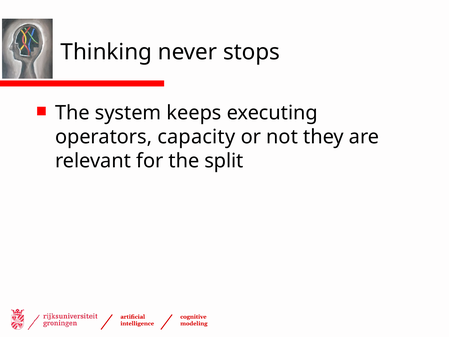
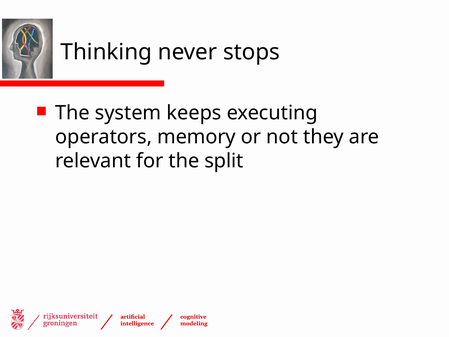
capacity: capacity -> memory (197, 137)
